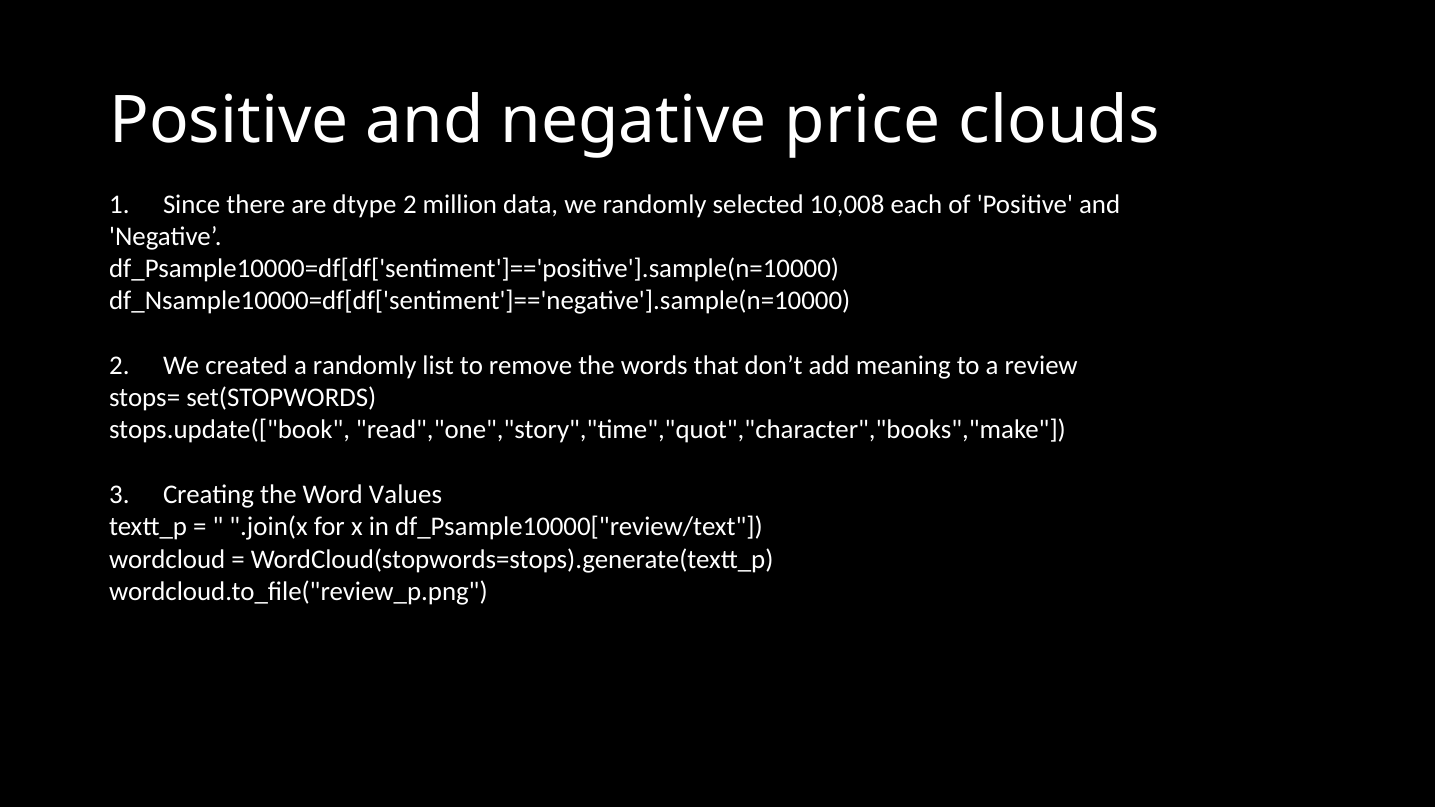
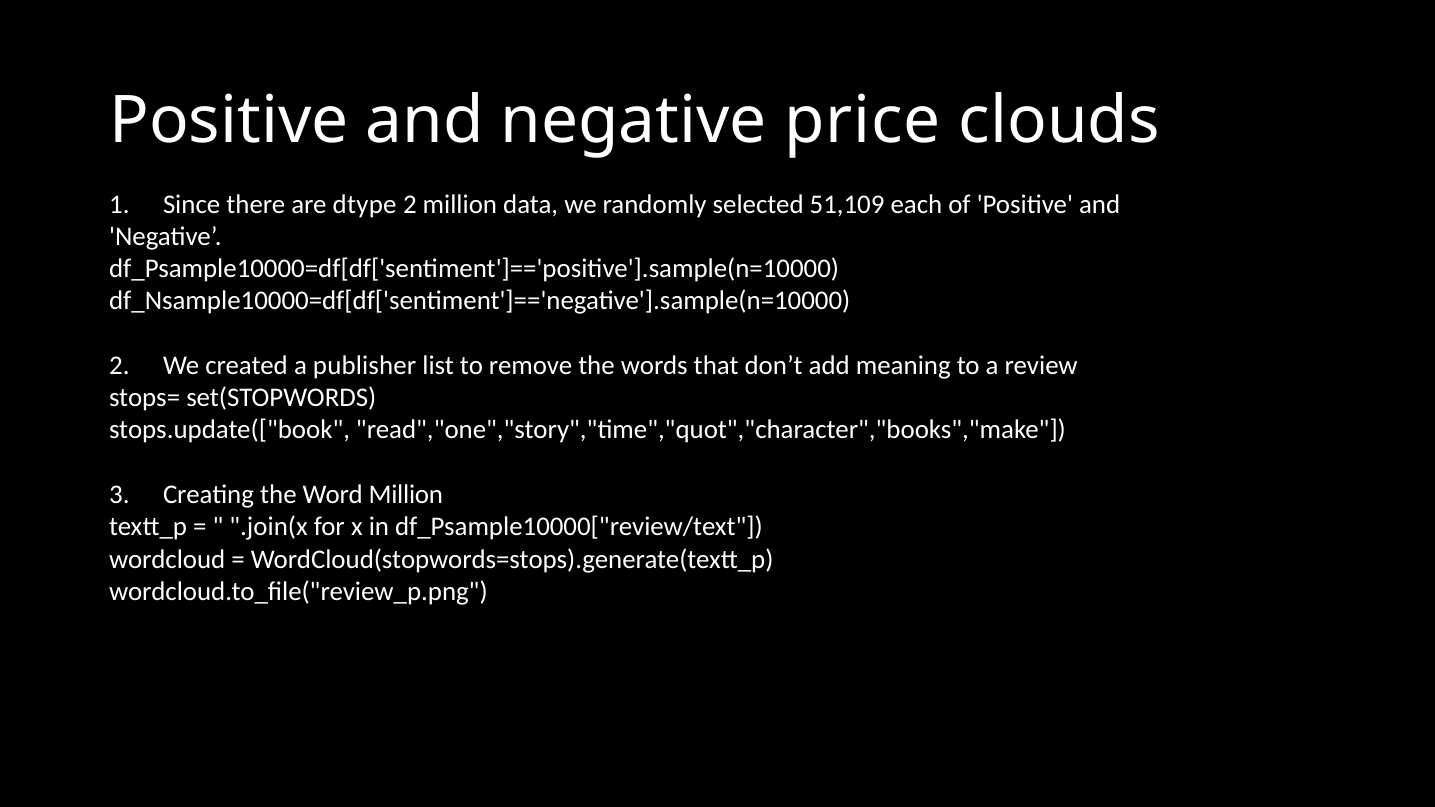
10,008: 10,008 -> 51,109 (847, 204)
a randomly: randomly -> publisher (365, 366)
Word Values: Values -> Million (406, 495)
